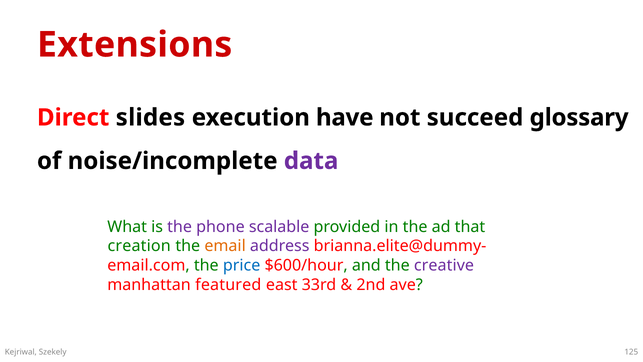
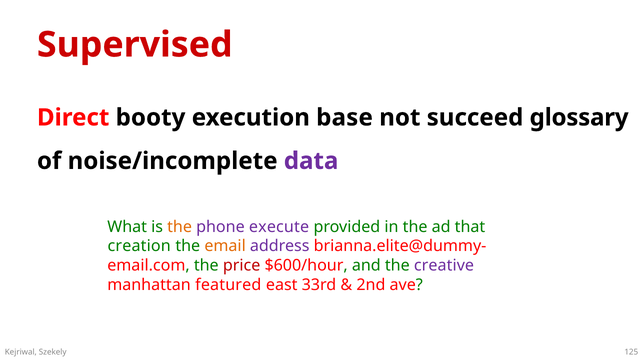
Extensions: Extensions -> Supervised (135, 45)
slides: slides -> booty (151, 117)
have: have -> base (345, 117)
the colour: purple -> orange (180, 227)
scalable: scalable -> execute (279, 227)
price colour: blue -> red (242, 265)
